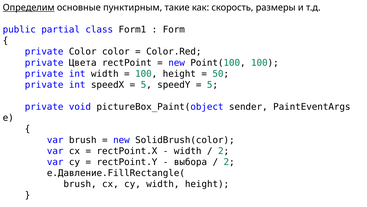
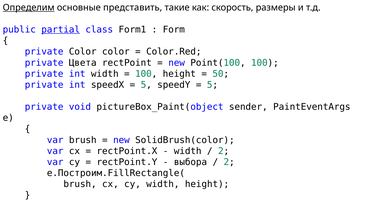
пунктирным: пунктирным -> представить (133, 7)
partial underline: none -> present (61, 30)
e.Давление.FillRectangle(: e.Давление.FillRectangle( -> e.Построим.FillRectangle( (116, 173)
